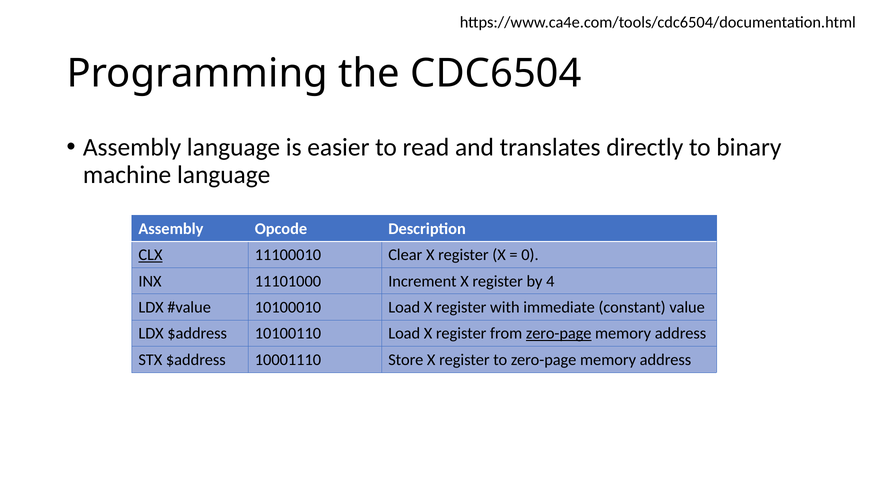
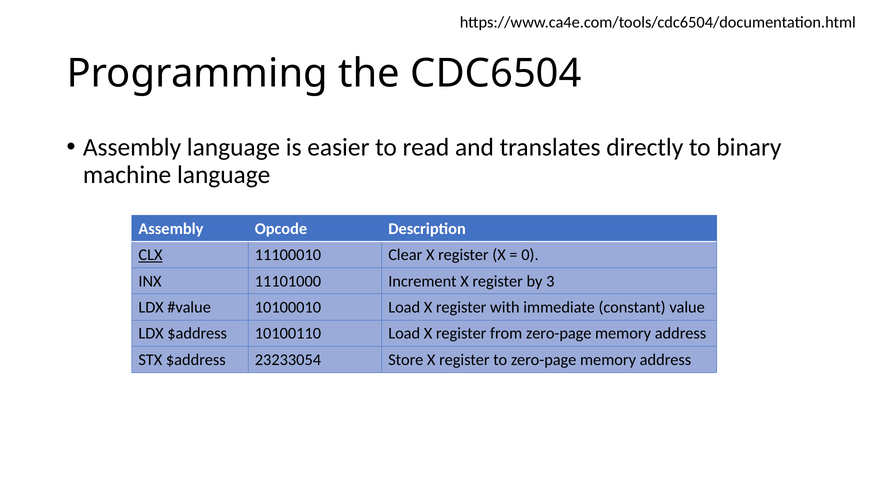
4: 4 -> 3 (550, 281)
zero-page underline: present -> none (559, 334)
10001110: 10001110 -> 23233054 (288, 360)
